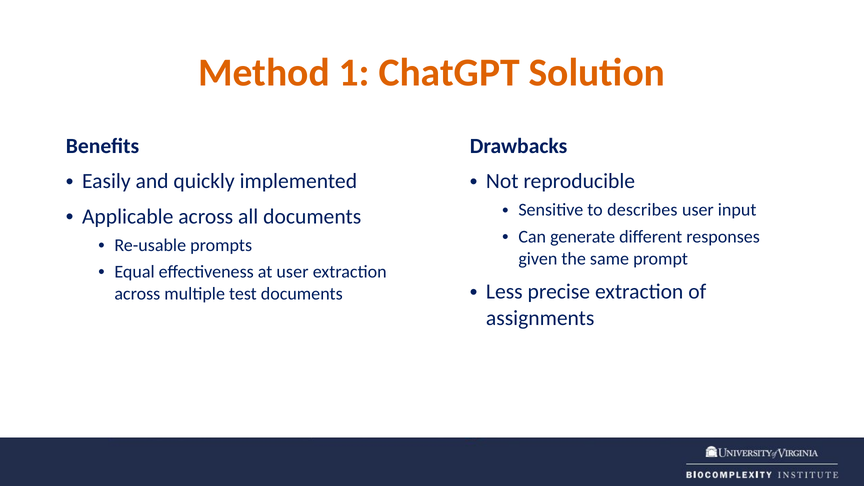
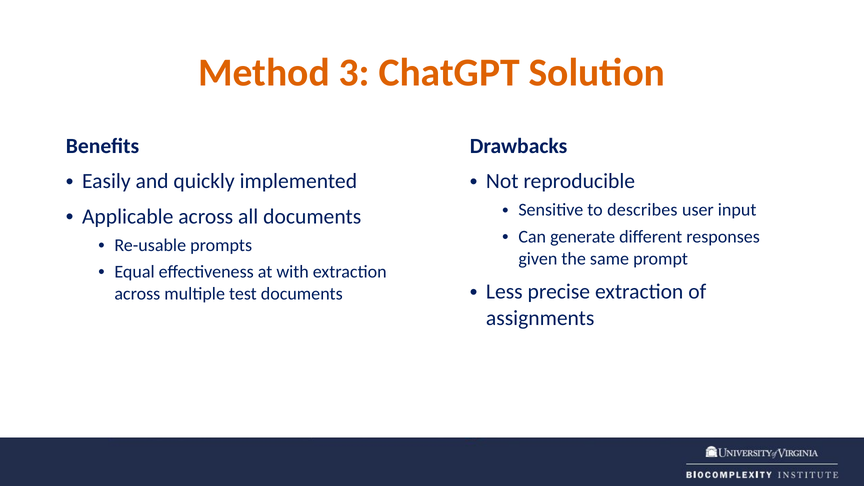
1: 1 -> 3 (354, 73)
at user: user -> with (293, 272)
